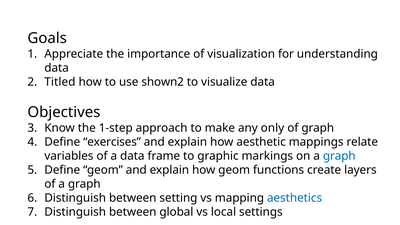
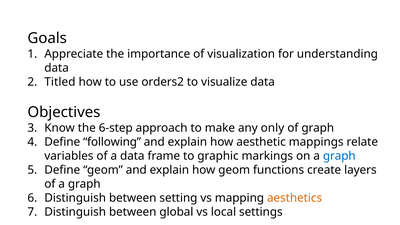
shown2: shown2 -> orders2 (163, 82)
1-step: 1-step -> 6-step (116, 128)
exercises: exercises -> following (112, 142)
aesthetics colour: blue -> orange (295, 198)
